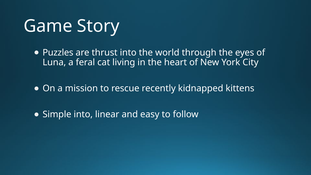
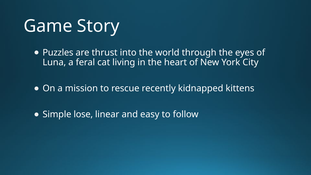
Simple into: into -> lose (83, 114)
